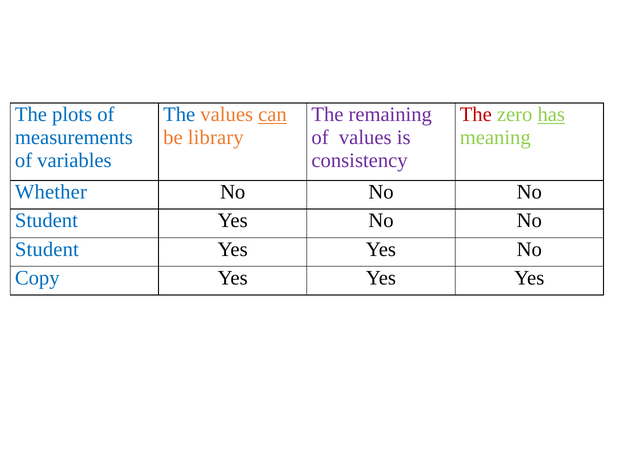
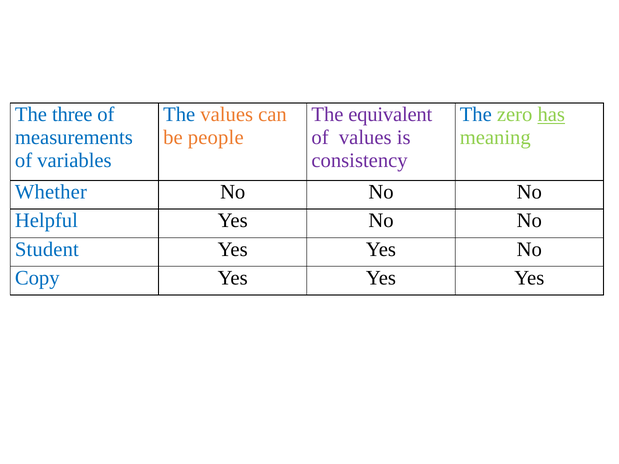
plots: plots -> three (72, 115)
can underline: present -> none (272, 115)
remaining: remaining -> equivalent (390, 115)
The colour: red -> blue (476, 115)
library: library -> people (216, 138)
Student: Student -> Helpful (46, 221)
